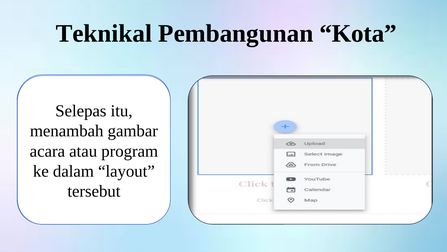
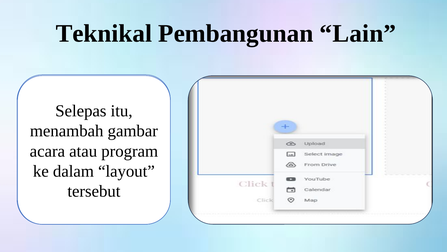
Kota: Kota -> Lain (358, 33)
